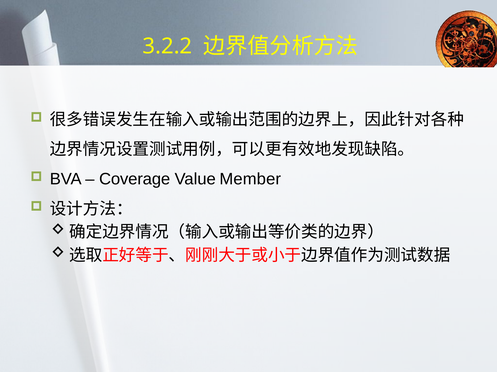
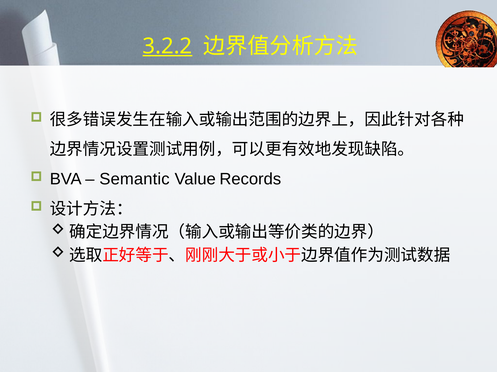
3.2.2 underline: none -> present (167, 46)
Coverage: Coverage -> Semantic (134, 180)
Member: Member -> Records (250, 180)
